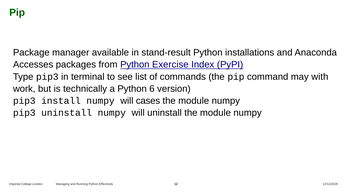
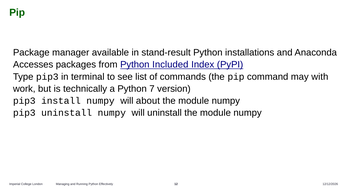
Exercise: Exercise -> Included (170, 65)
6: 6 -> 7 (152, 89)
cases: cases -> about (148, 101)
